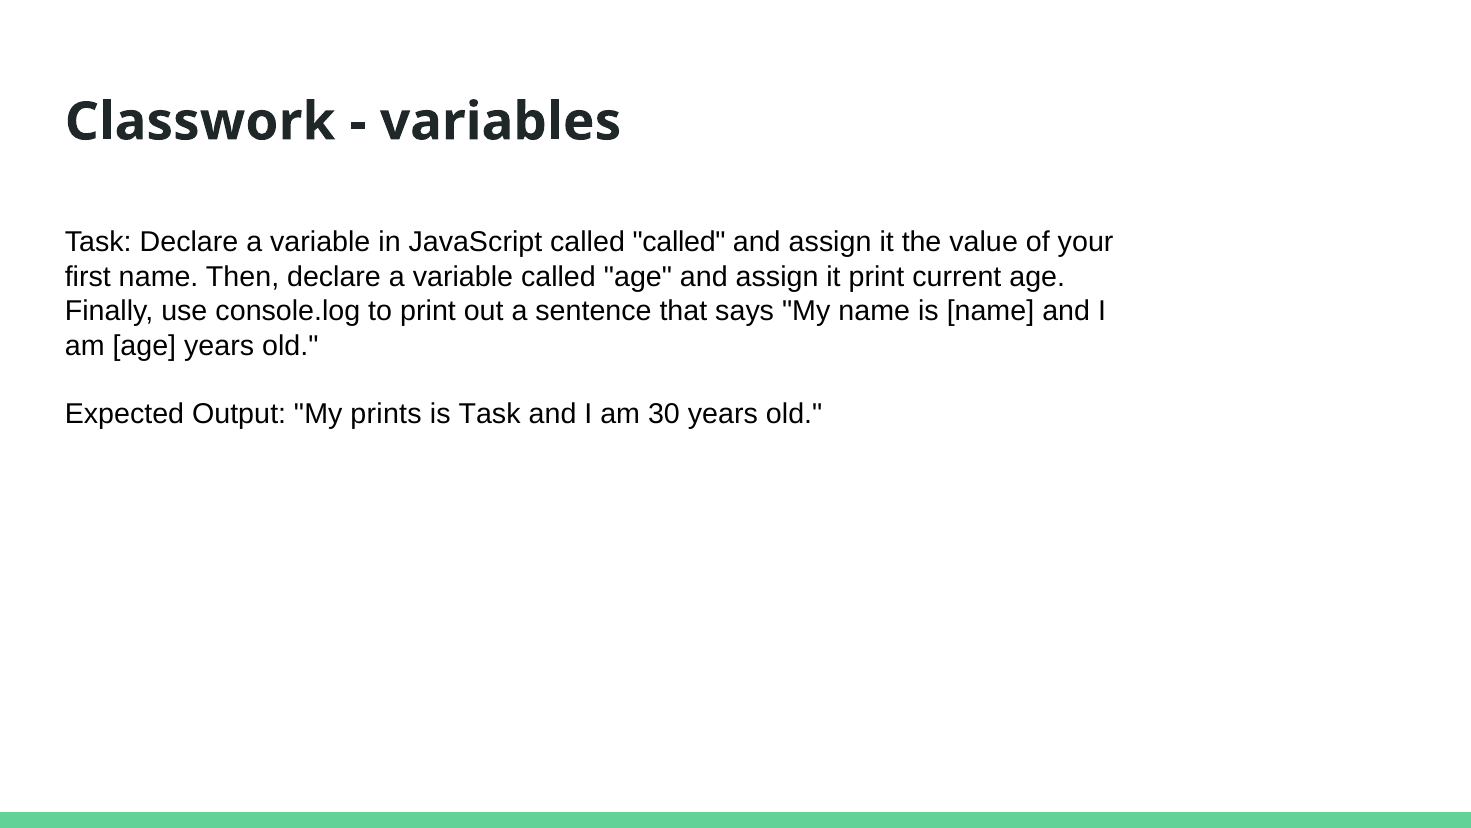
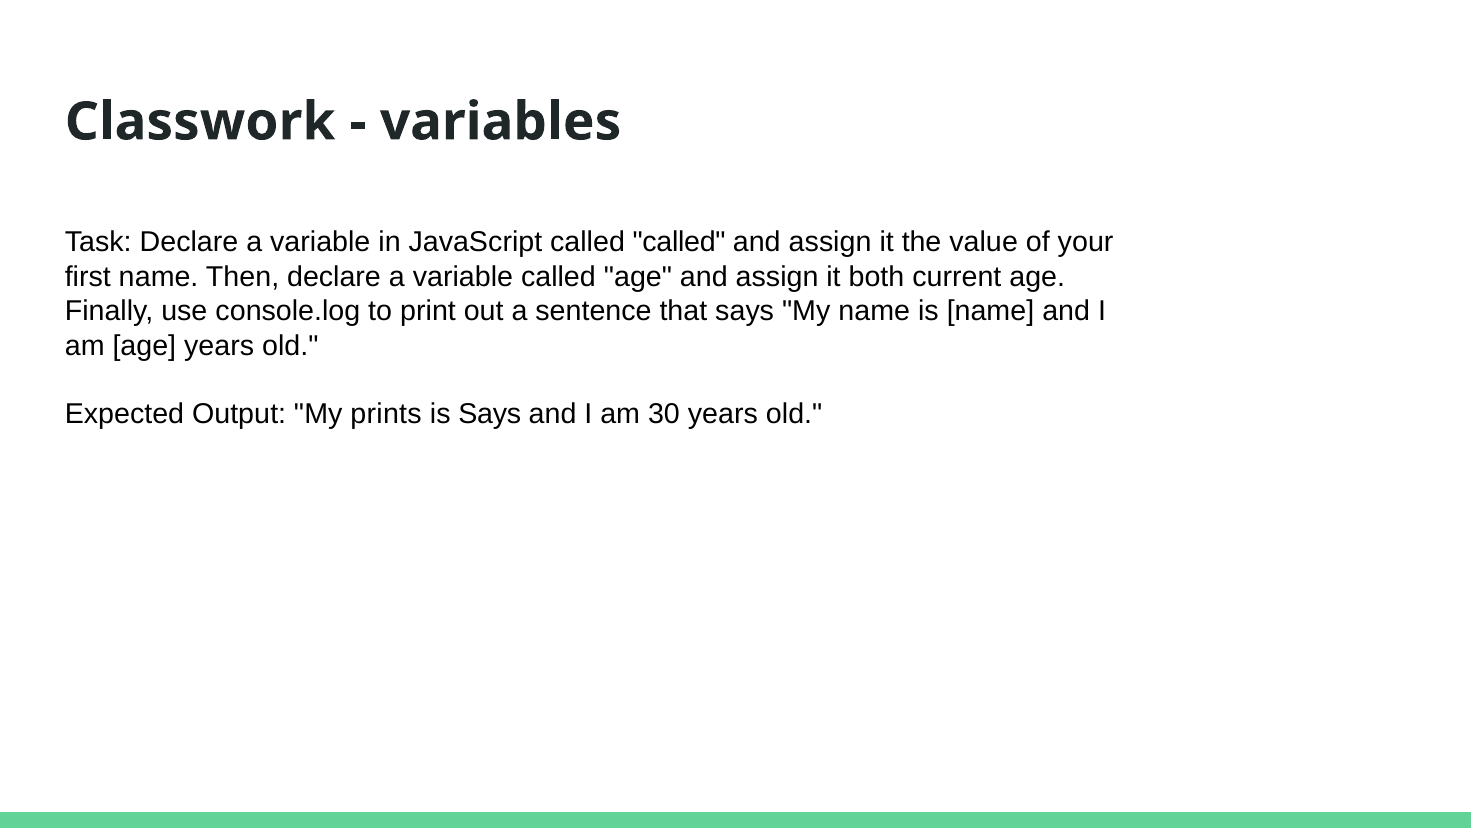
it print: print -> both (876, 277)
is Task: Task -> Says (490, 414)
